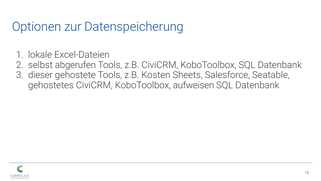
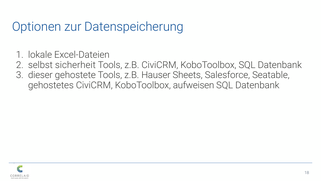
abgerufen: abgerufen -> sicherheit (75, 65)
Kosten: Kosten -> Hauser (156, 75)
